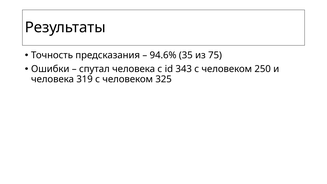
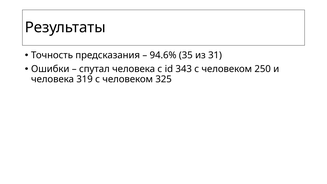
75: 75 -> 31 (215, 55)
